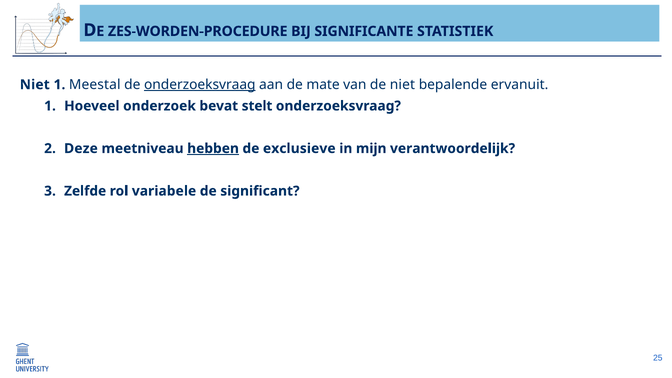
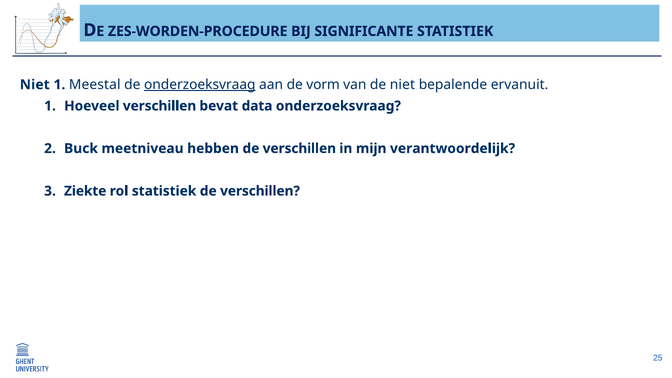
mate: mate -> vorm (323, 85)
Hoeveel onderzoek: onderzoek -> verschillen (160, 106)
stelt: stelt -> data (257, 106)
Deze: Deze -> Buck (81, 148)
hebben underline: present -> none (213, 148)
exclusieve: exclusieve -> verschillen (299, 148)
Zelfde: Zelfde -> Ziekte (85, 191)
rol variabele: variabele -> statistiek (164, 191)
significant: significant -> verschillen (260, 191)
